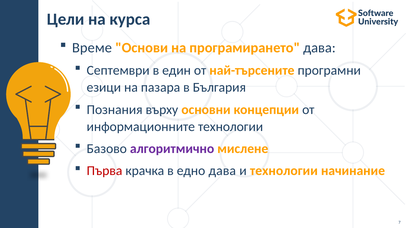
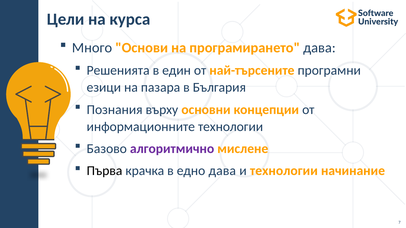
Време: Време -> Много (92, 48)
Септември: Септември -> Решенията (118, 71)
Първа colour: red -> black (105, 171)
